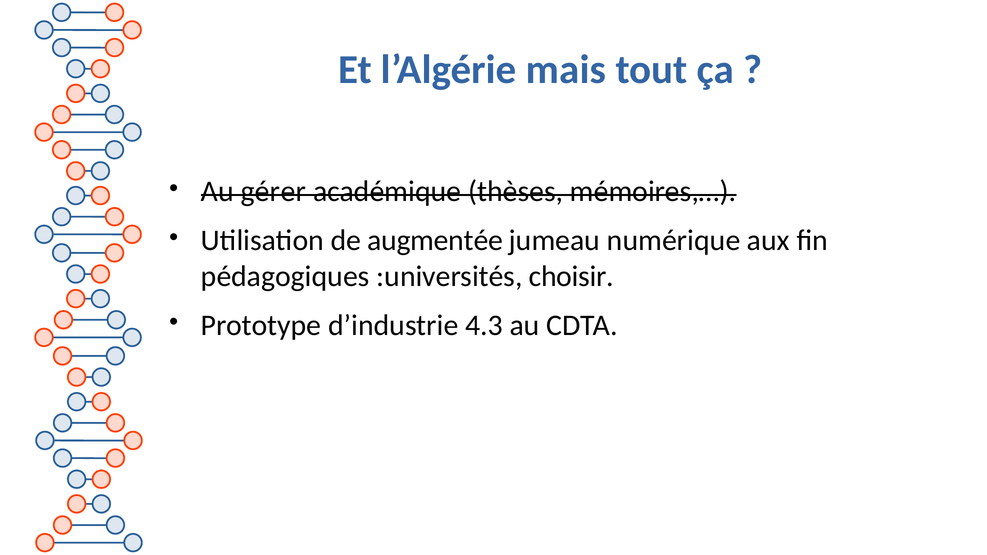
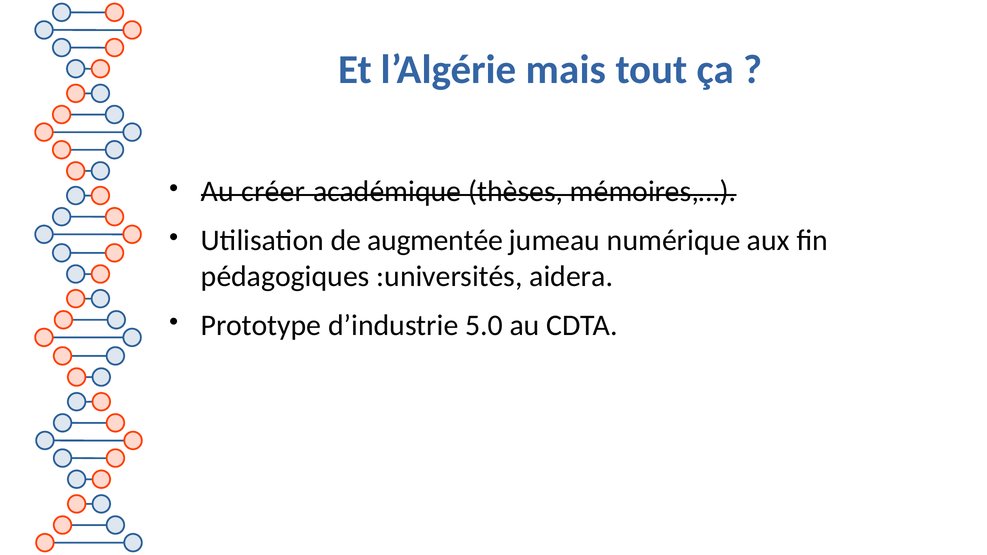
gérer: gérer -> créer (273, 191)
choisir: choisir -> aidera (571, 276)
4.3: 4.3 -> 5.0 (484, 325)
